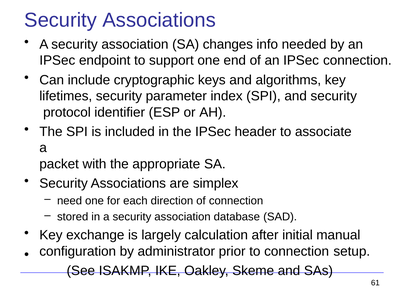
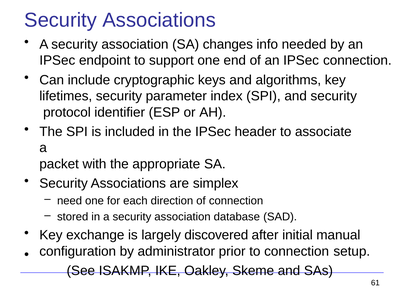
calculation: calculation -> discovered (216, 235)
